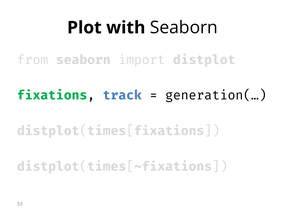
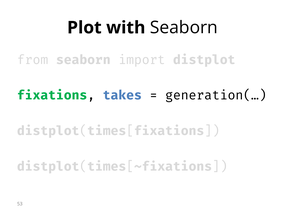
track: track -> takes (122, 95)
